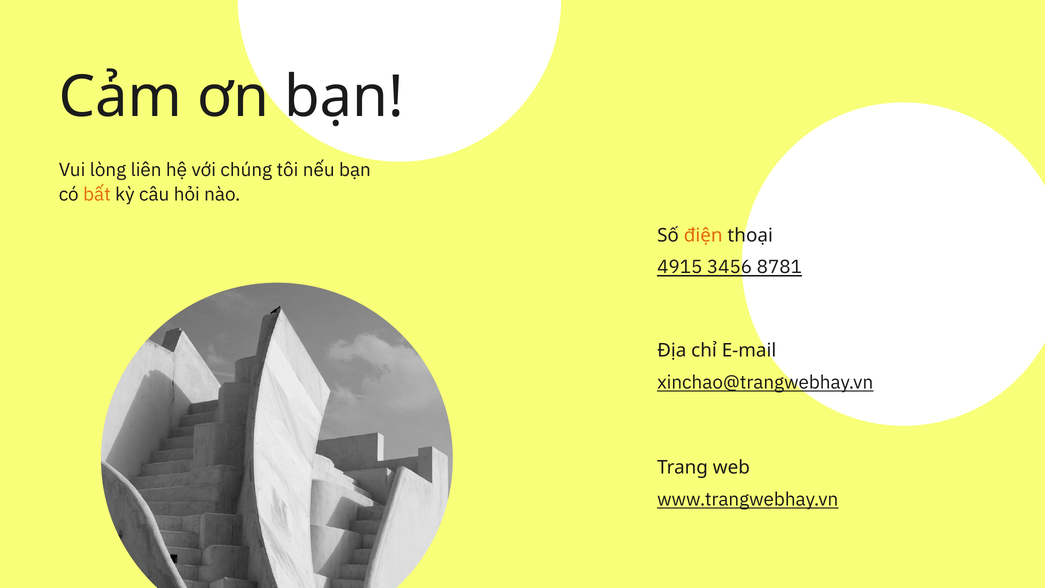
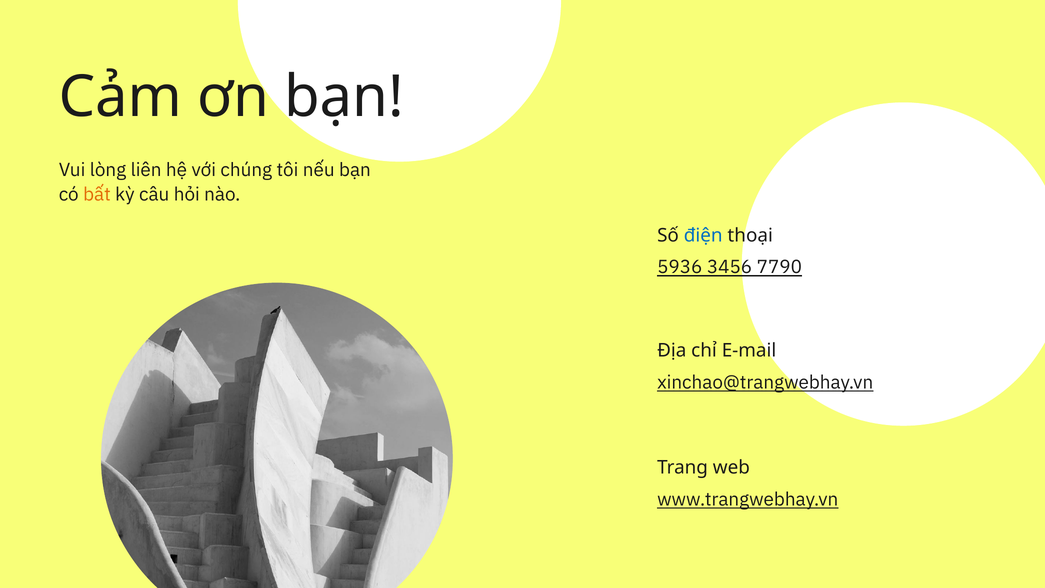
điện colour: orange -> blue (703, 235)
4915: 4915 -> 5936 (680, 267)
8781: 8781 -> 7790 (779, 267)
